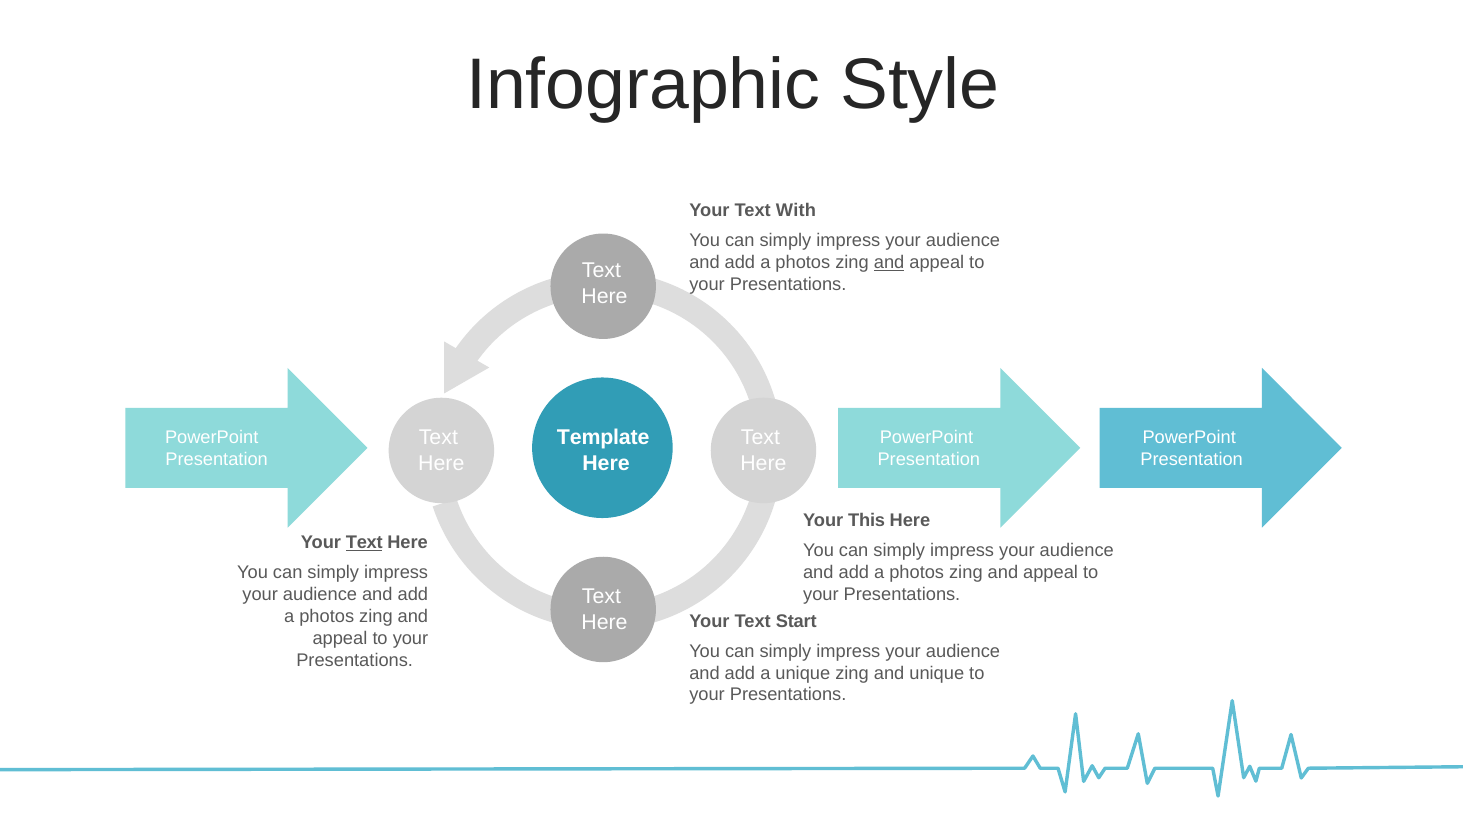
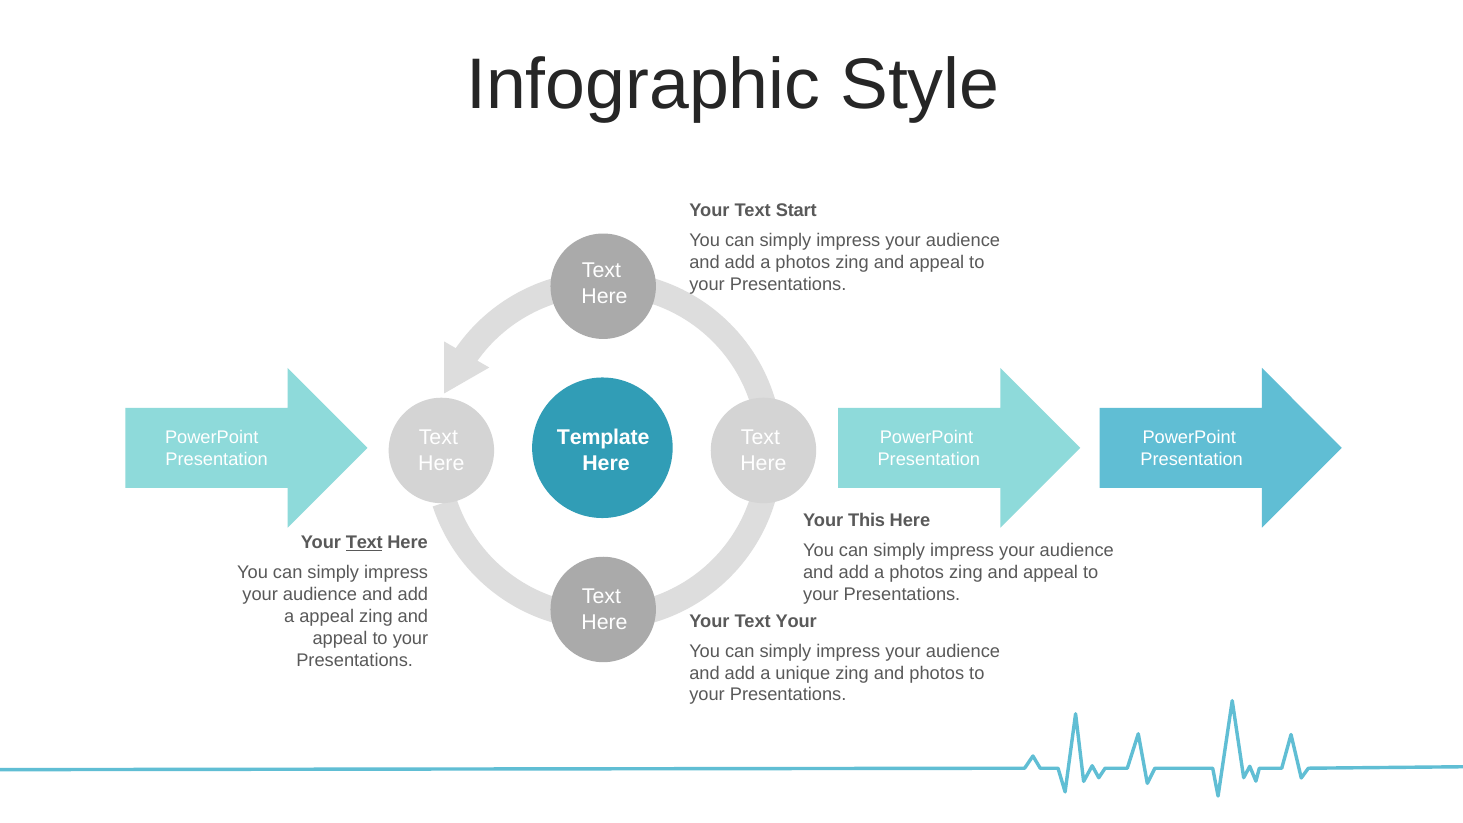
With: With -> Start (796, 210)
and underline: present -> none (889, 262)
photos: photos -> appeal (327, 616)
Text Start: Start -> Your (796, 621)
and unique: unique -> photos (937, 673)
